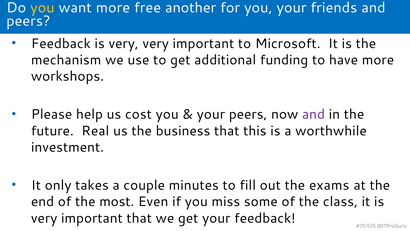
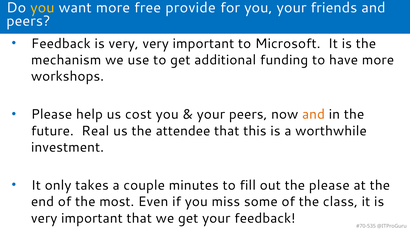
another: another -> provide (191, 8)
and colour: purple -> orange (313, 114)
business: business -> attendee (183, 131)
the exams: exams -> please (329, 185)
